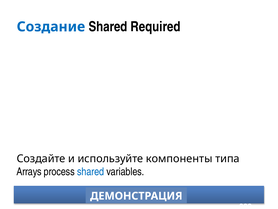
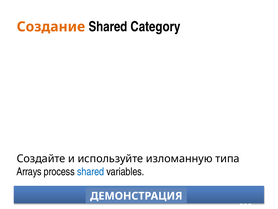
Создание colour: blue -> orange (51, 27)
Required: Required -> Category (156, 27)
компоненты: компоненты -> изломанную (179, 158)
